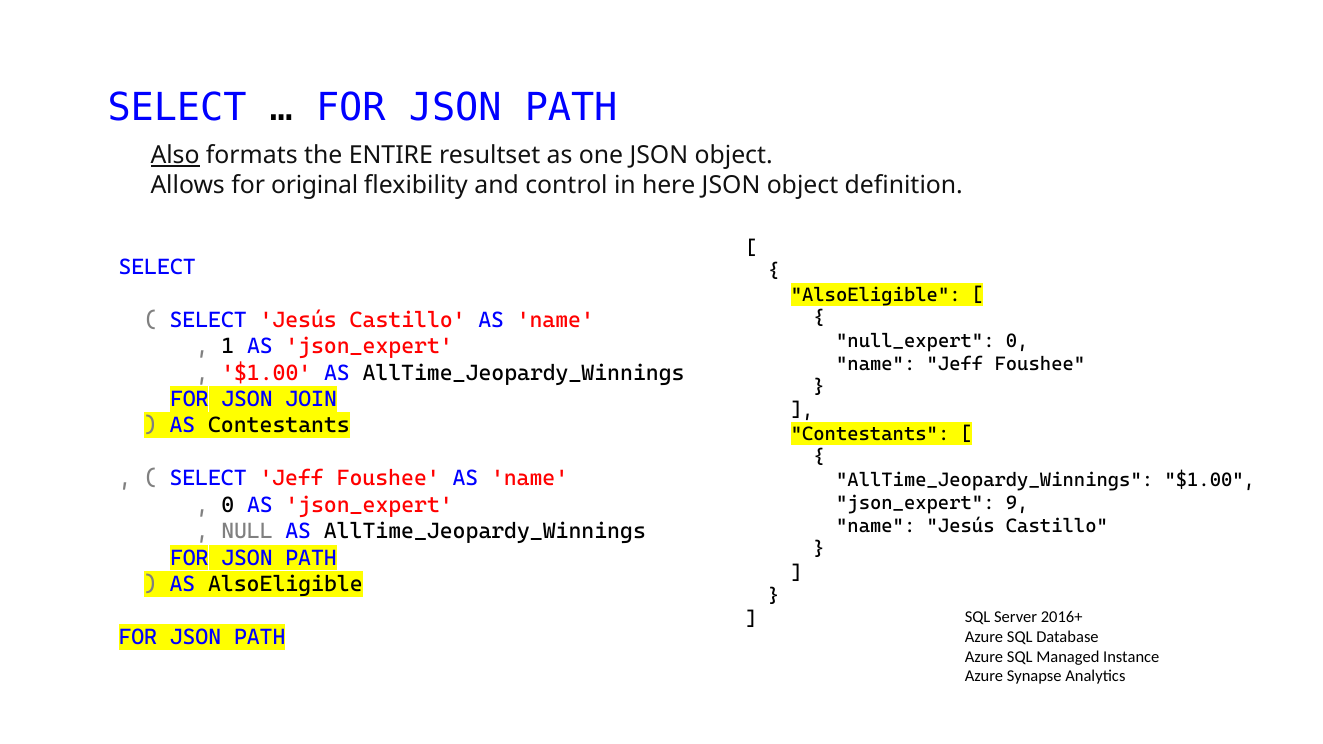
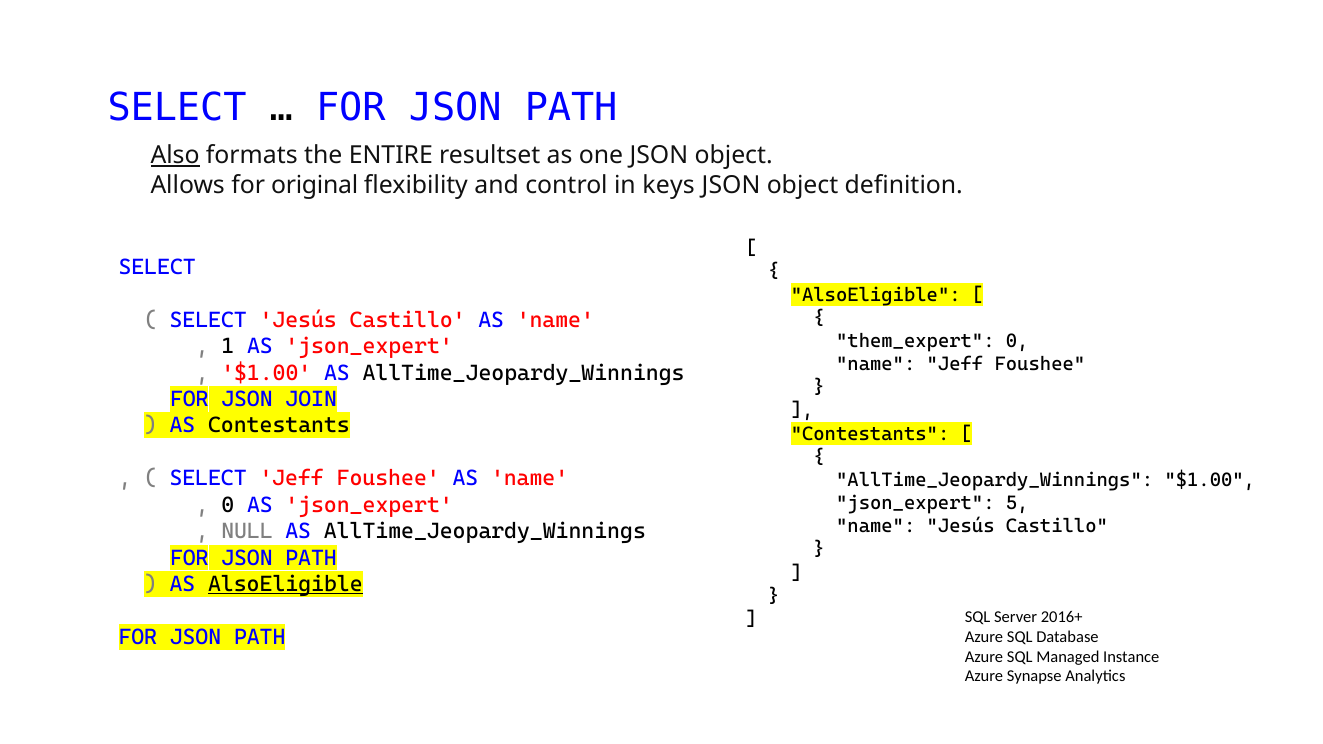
here: here -> keys (669, 185)
null_expert: null_expert -> them_expert (915, 341)
9: 9 -> 5 (1017, 503)
AlsoEligible underline: none -> present (285, 584)
